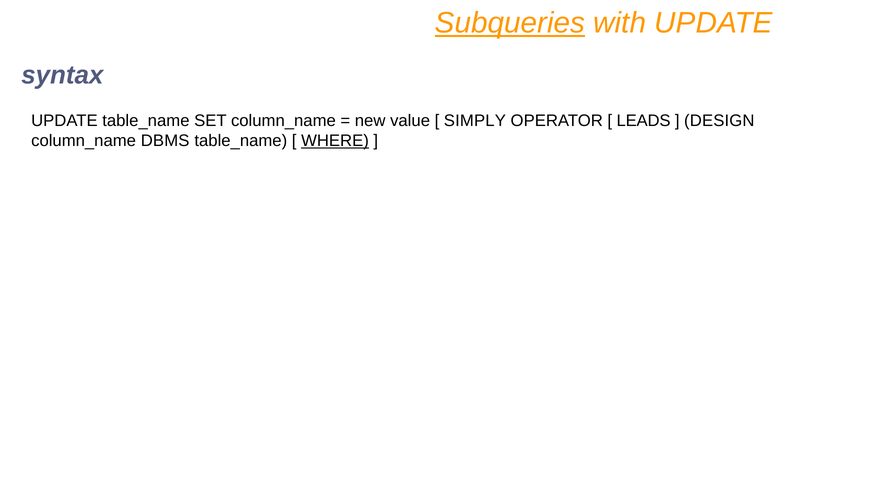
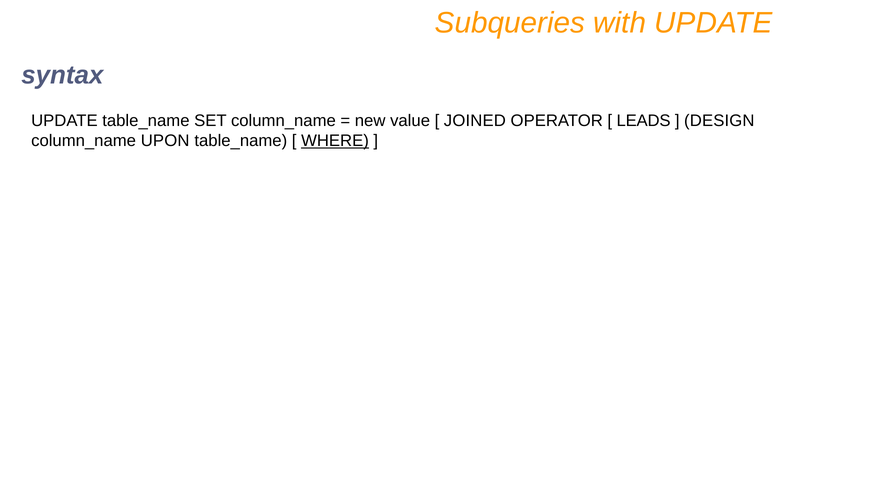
Subqueries underline: present -> none (510, 23)
SIMPLY: SIMPLY -> JOINED (475, 121)
DBMS: DBMS -> UPON (165, 141)
